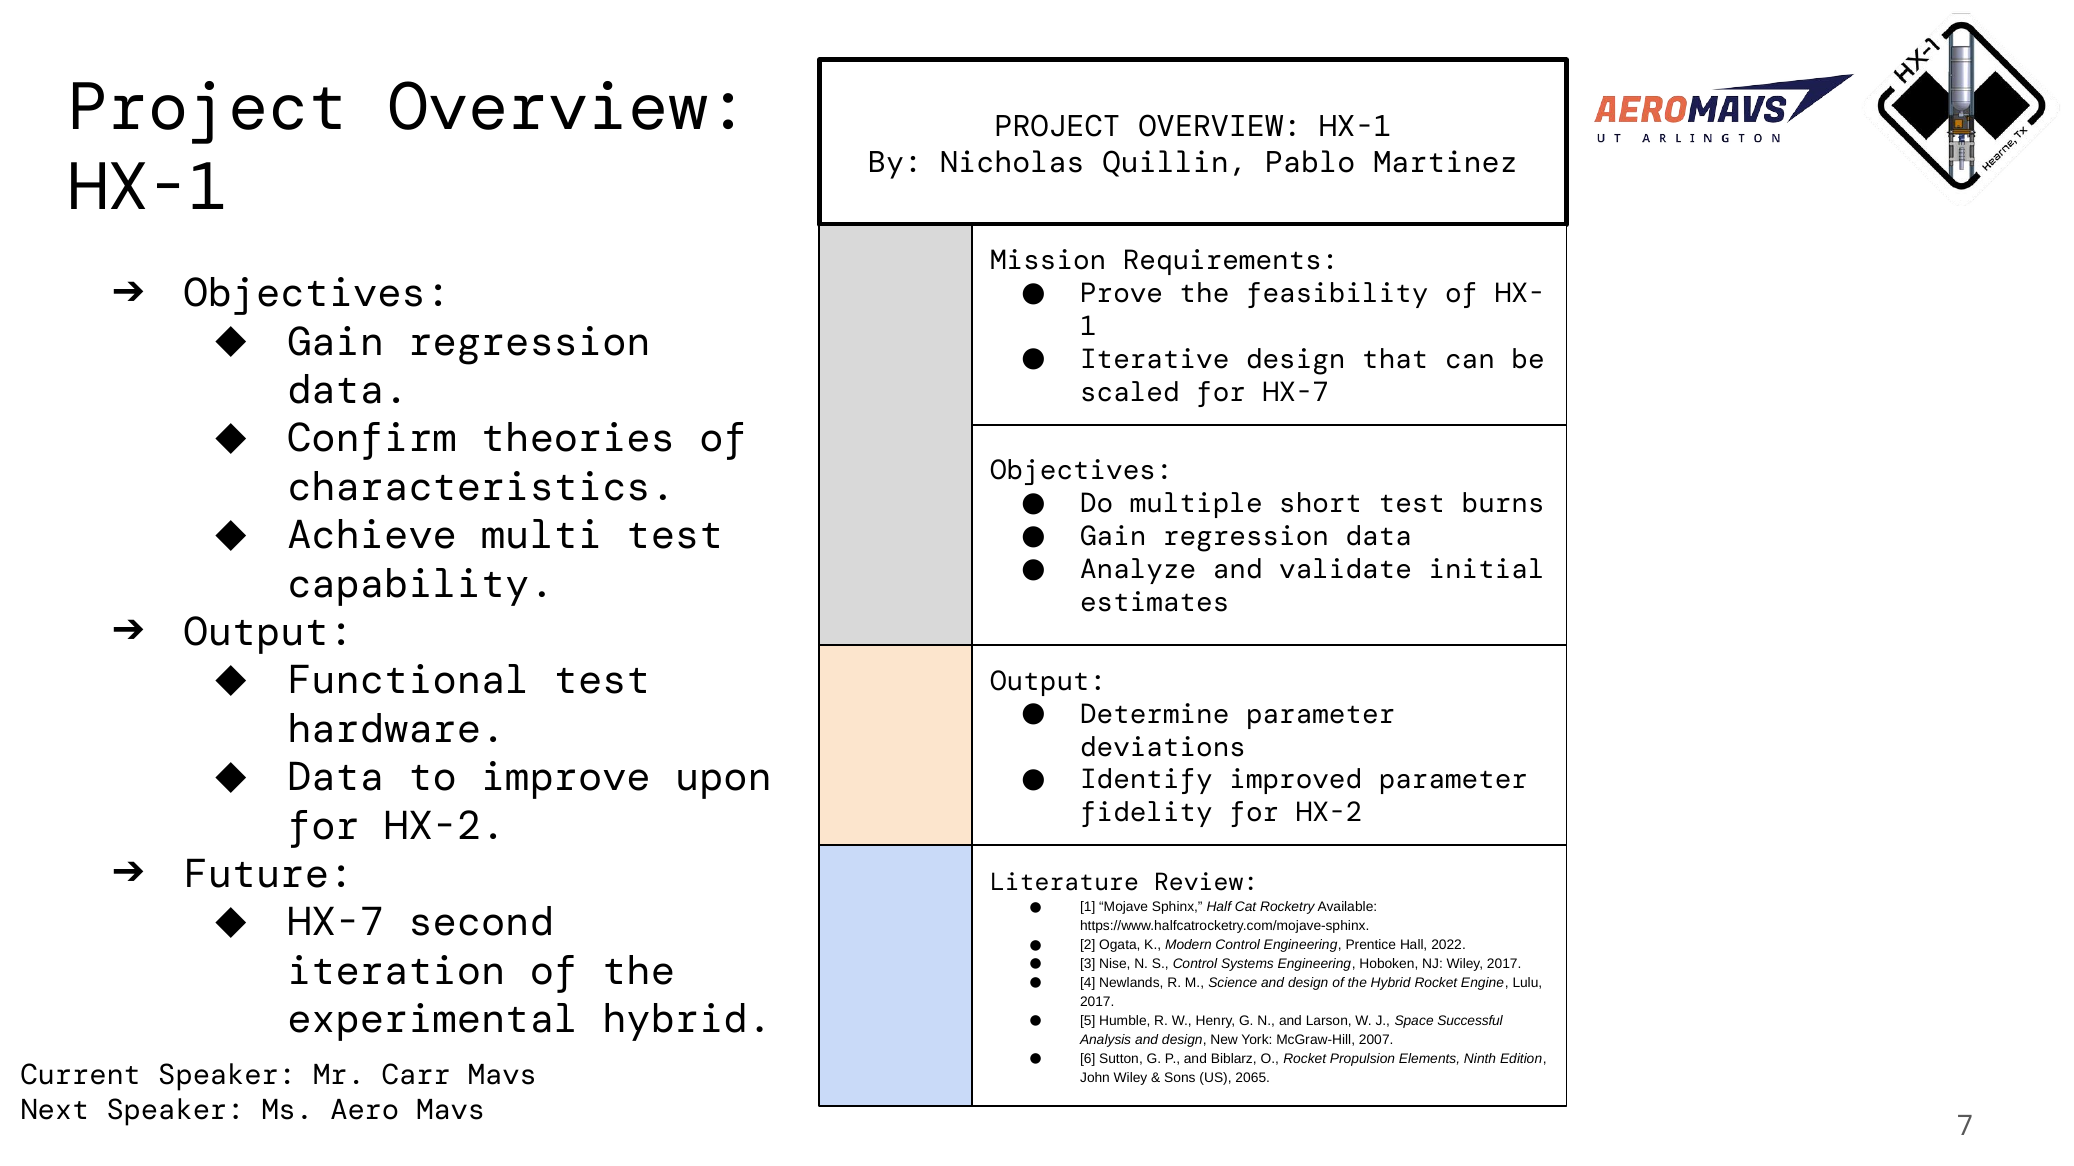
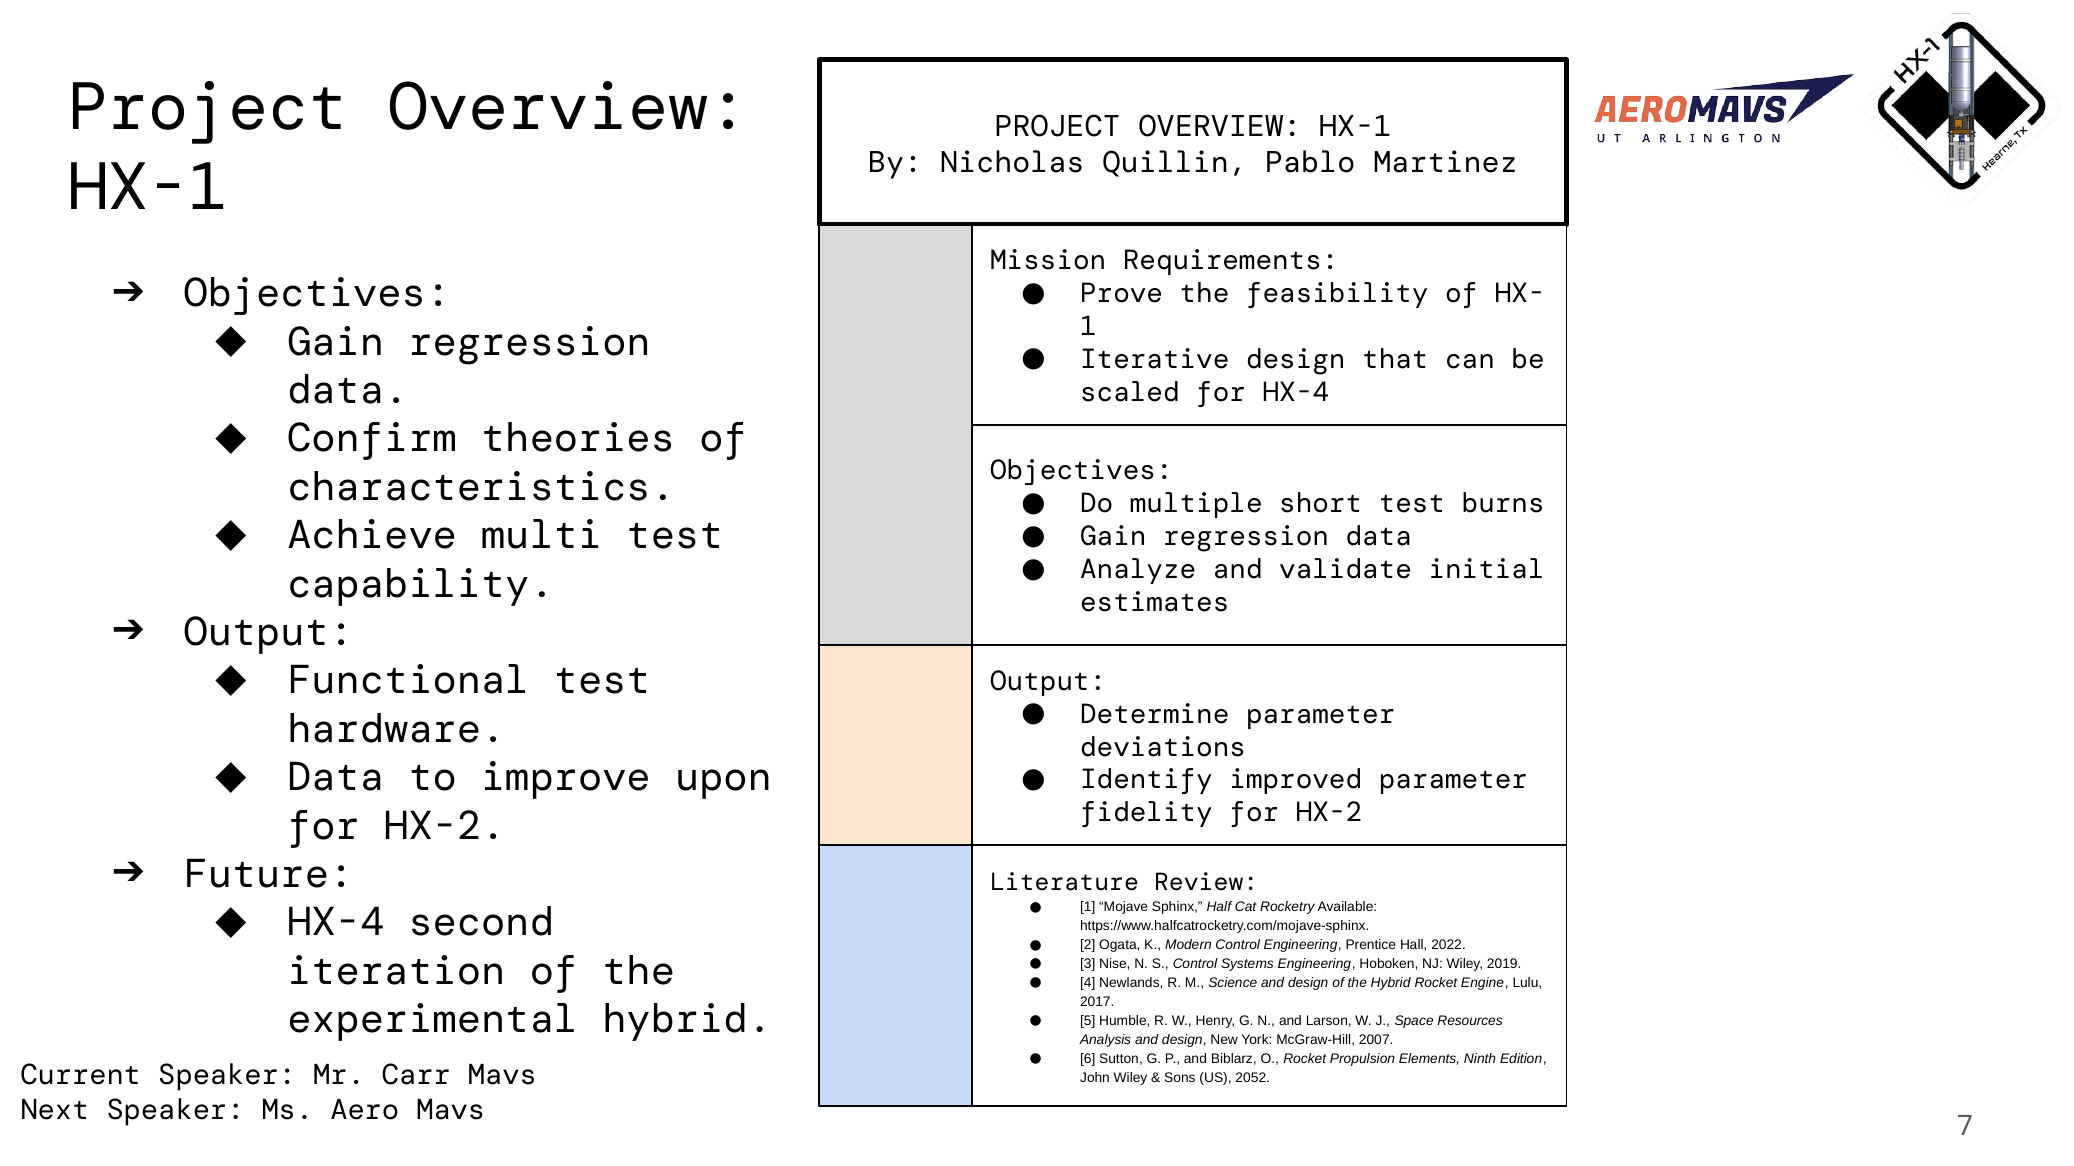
for HX-7: HX-7 -> HX-4 (1296, 393)
HX-7: HX-7 -> HX-4 (336, 923)
Wiley 2017: 2017 -> 2019 (1504, 965)
Successful: Successful -> Resources (1470, 1022)
2065: 2065 -> 2052 (1253, 1078)
